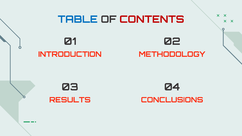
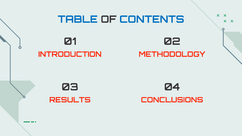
CONTENTS colour: red -> blue (152, 19)
